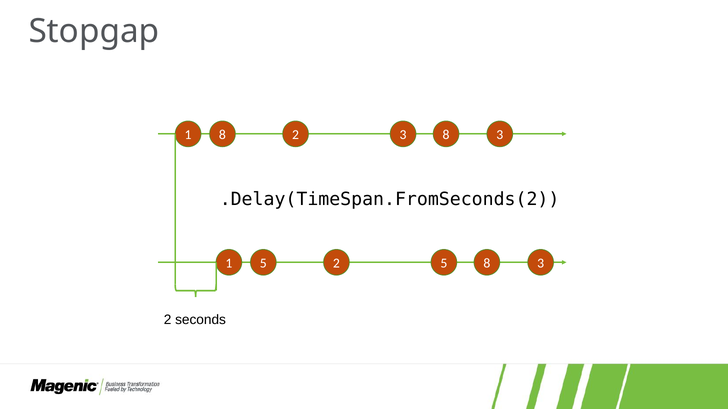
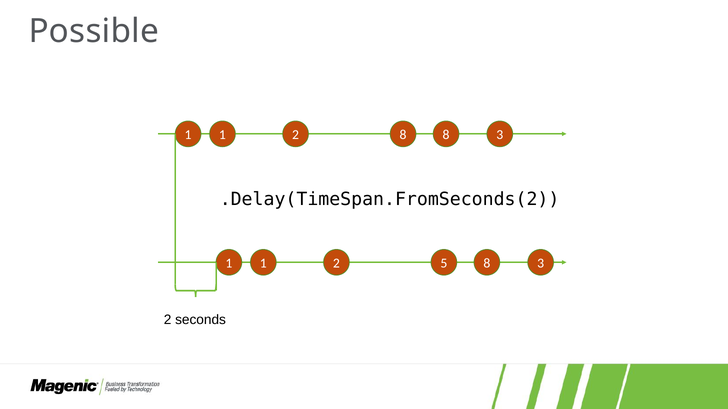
Stopgap: Stopgap -> Possible (94, 31)
8: 8 -> 1 (222, 135)
2 3: 3 -> 8 (403, 135)
5: 5 -> 1 (263, 264)
